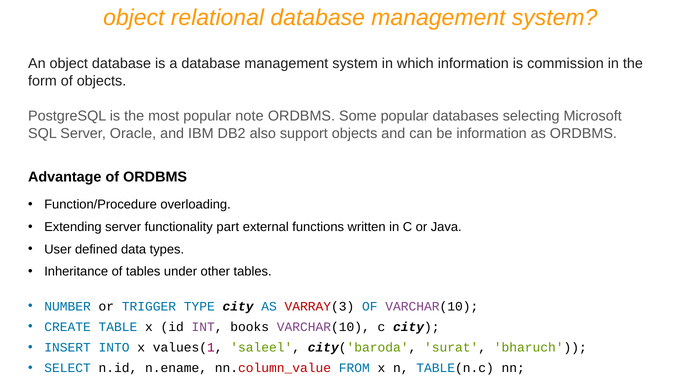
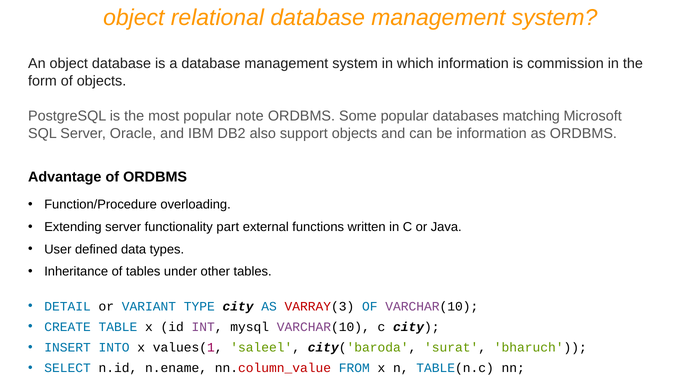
selecting: selecting -> matching (531, 116)
NUMBER: NUMBER -> DETAIL (68, 307)
TRIGGER: TRIGGER -> VARIANT (149, 307)
books: books -> mysql (250, 327)
